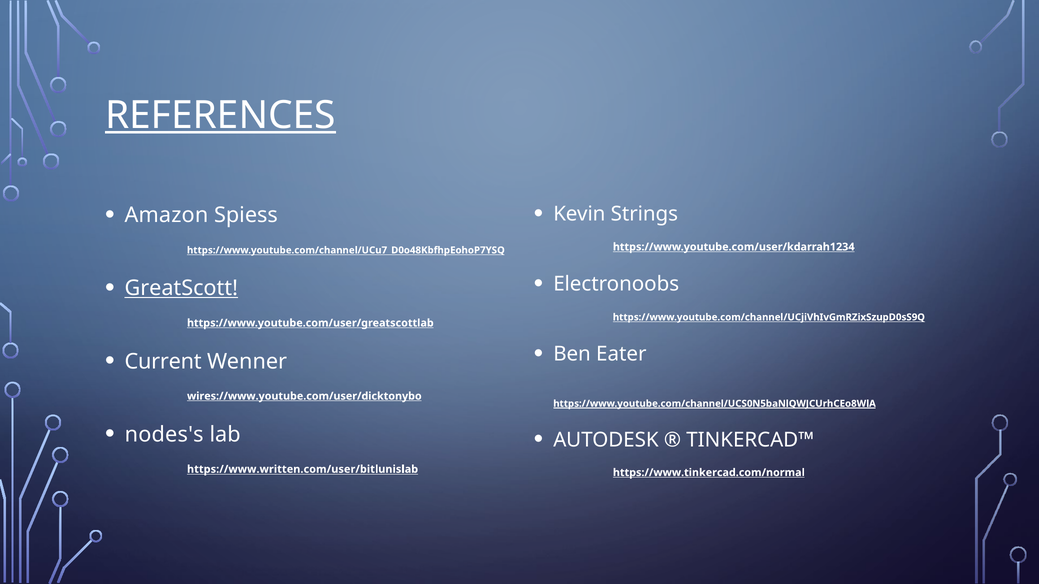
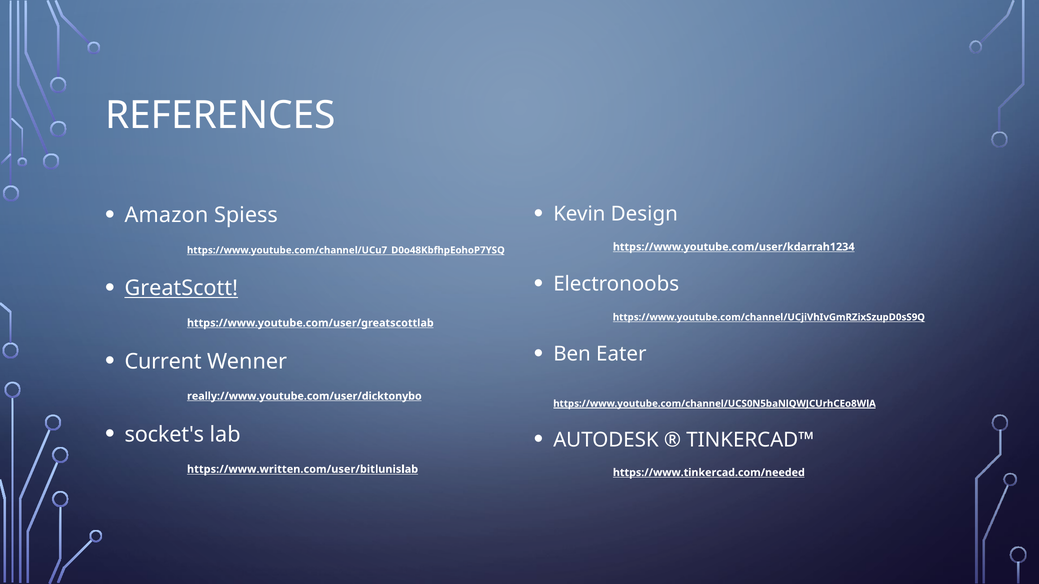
REFERENCES underline: present -> none (220, 115)
Strings: Strings -> Design (644, 214)
wires://www.youtube.com/user/dicktonybo: wires://www.youtube.com/user/dicktonybo -> really://www.youtube.com/user/dicktonybo (304, 396)
nodes's: nodes's -> socket's (164, 435)
https://www.tinkercad.com/normal: https://www.tinkercad.com/normal -> https://www.tinkercad.com/needed (709, 473)
